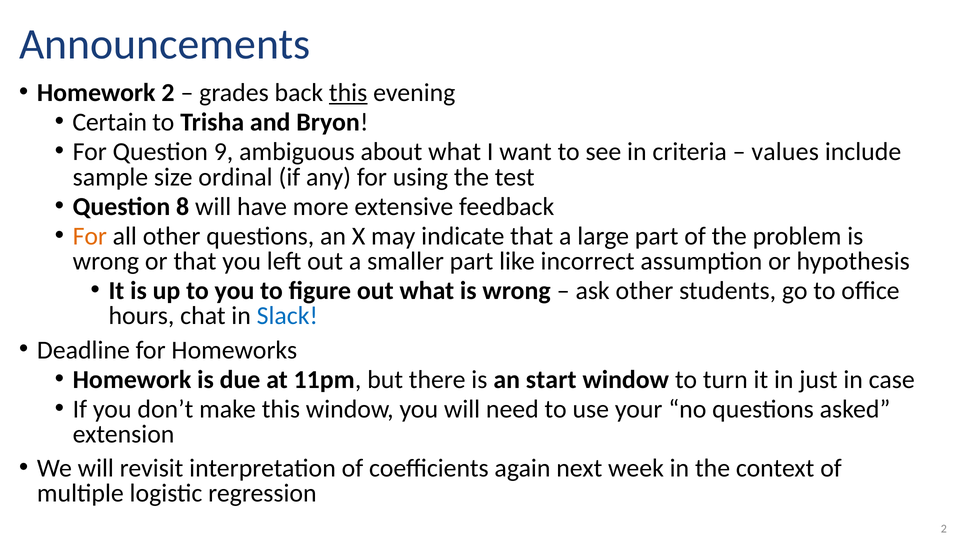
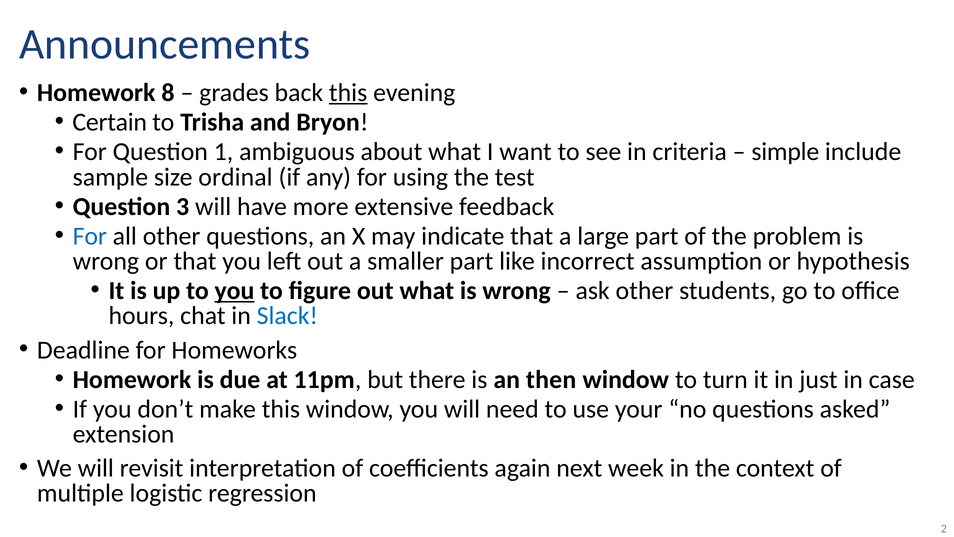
Homework 2: 2 -> 8 (168, 93)
9: 9 -> 1 (224, 152)
values: values -> simple (785, 152)
8: 8 -> 3 (183, 206)
For colour: orange -> blue (90, 236)
you underline: none -> present (234, 291)
start: start -> then (551, 379)
